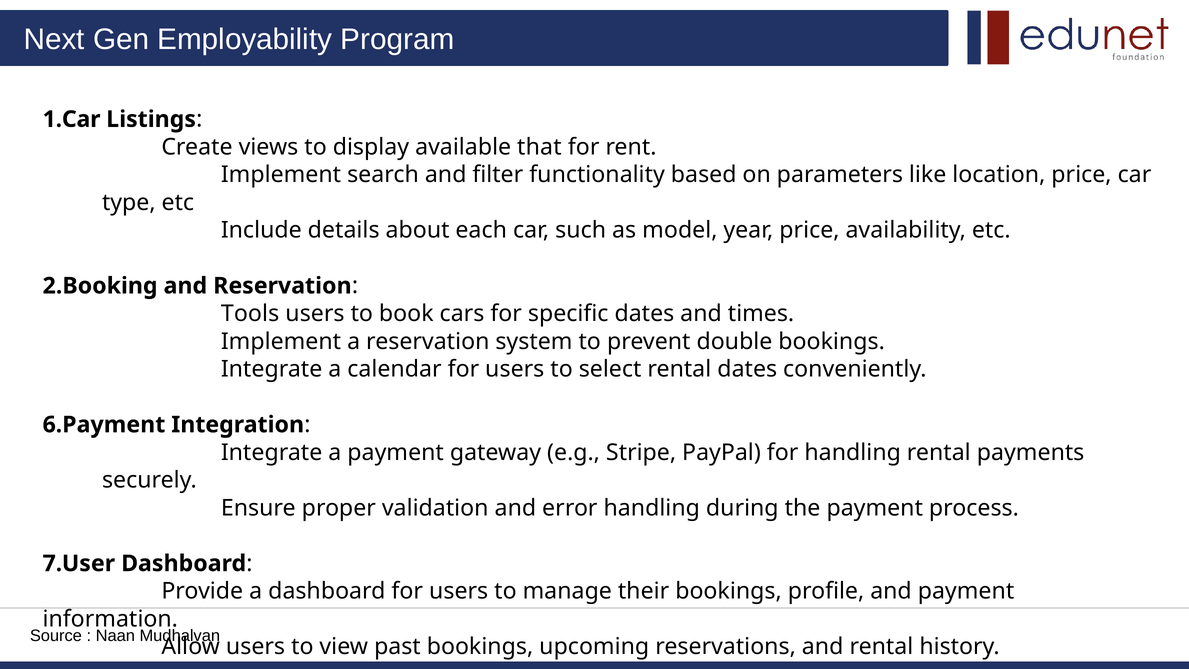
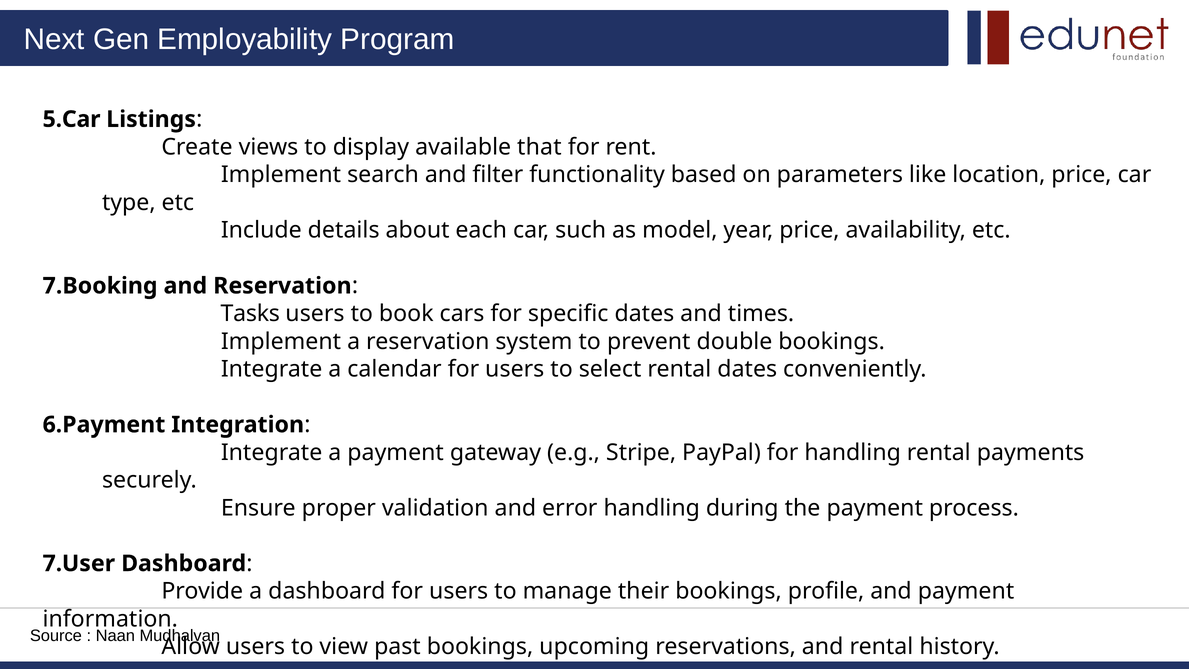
1.Car: 1.Car -> 5.Car (72, 119)
2.Booking: 2.Booking -> 7.Booking (100, 286)
Tools: Tools -> Tasks (250, 314)
